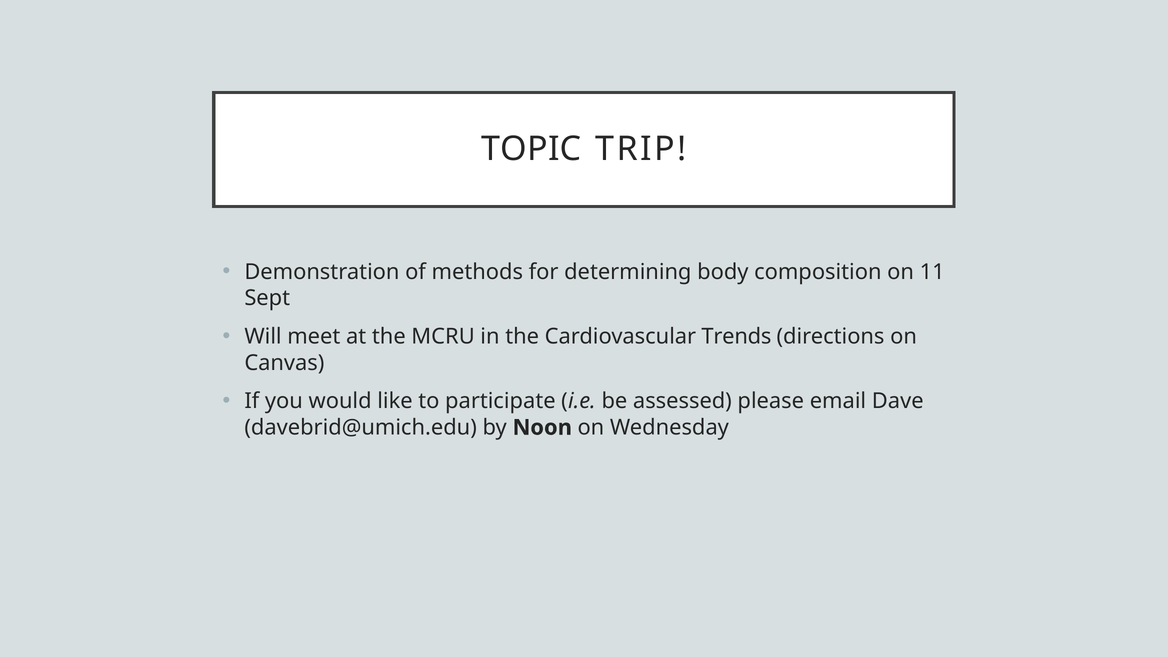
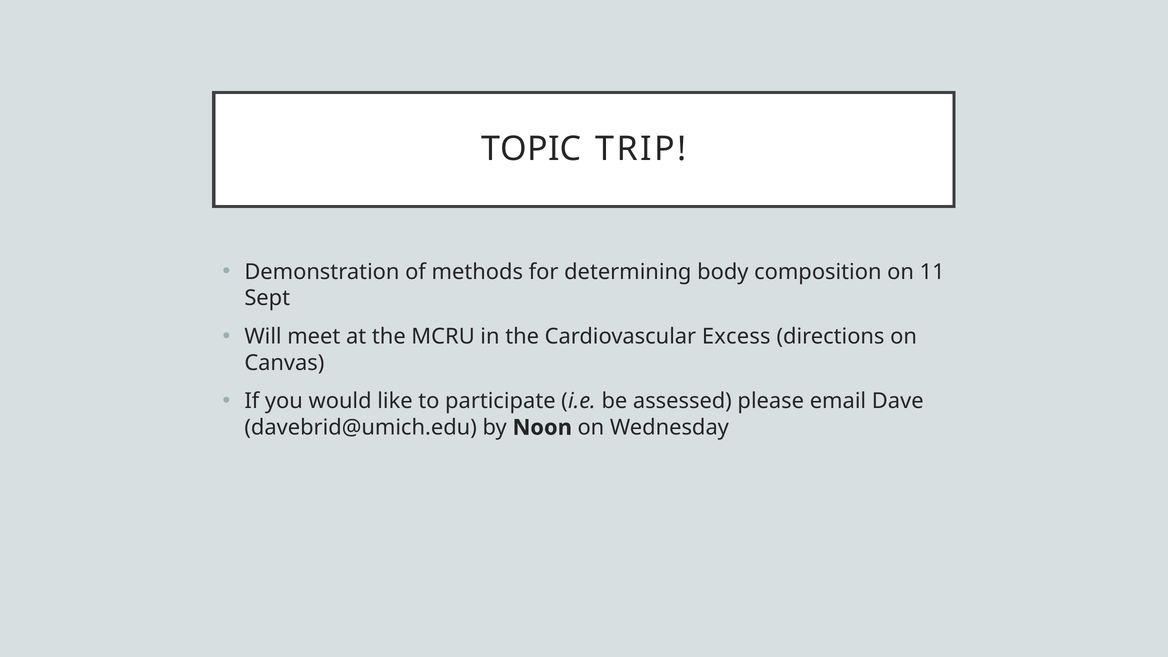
Trends: Trends -> Excess (736, 337)
